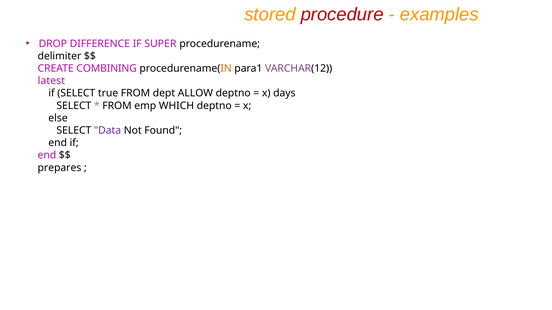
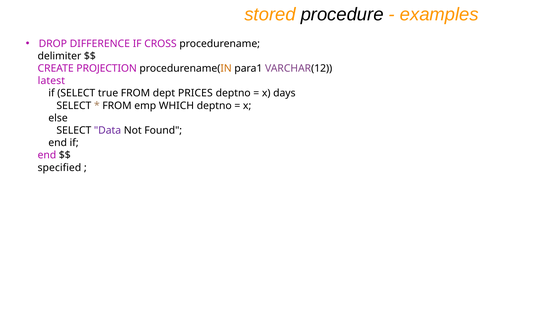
procedure colour: red -> black (342, 14)
SUPER: SUPER -> CROSS (160, 44)
COMBINING: COMBINING -> PROJECTION (107, 69)
ALLOW: ALLOW -> PRICES (195, 93)
prepares: prepares -> specified (59, 168)
